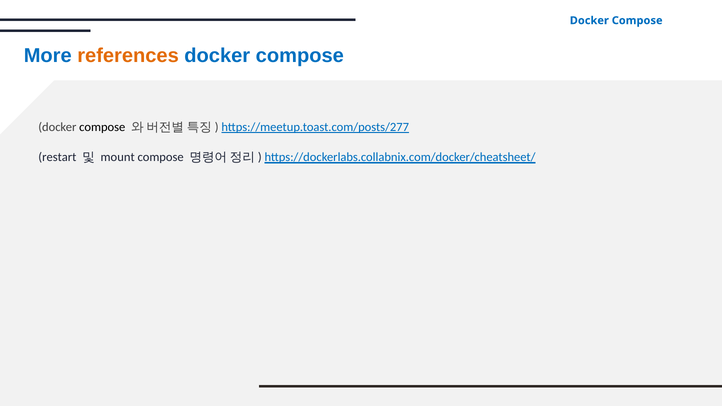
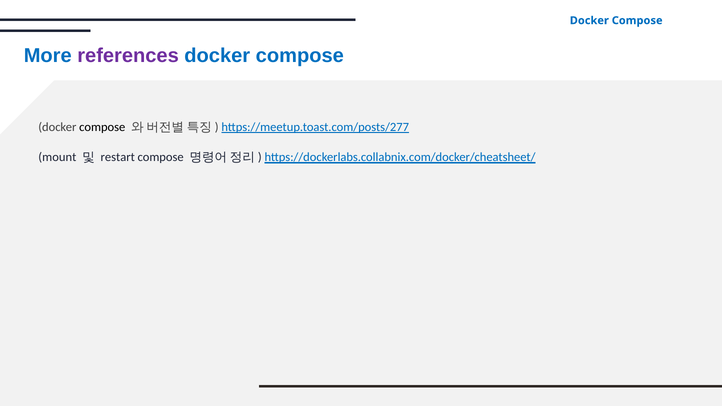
references colour: orange -> purple (128, 55)
restart: restart -> mount (57, 157)
mount: mount -> restart (118, 157)
